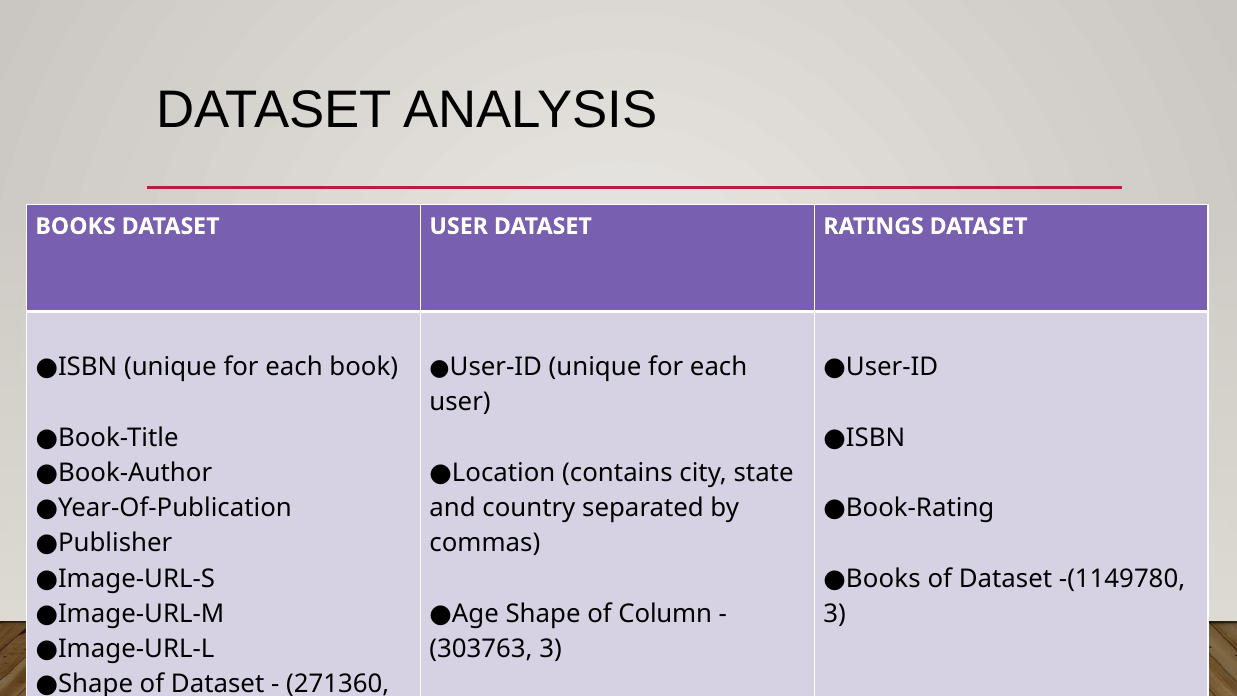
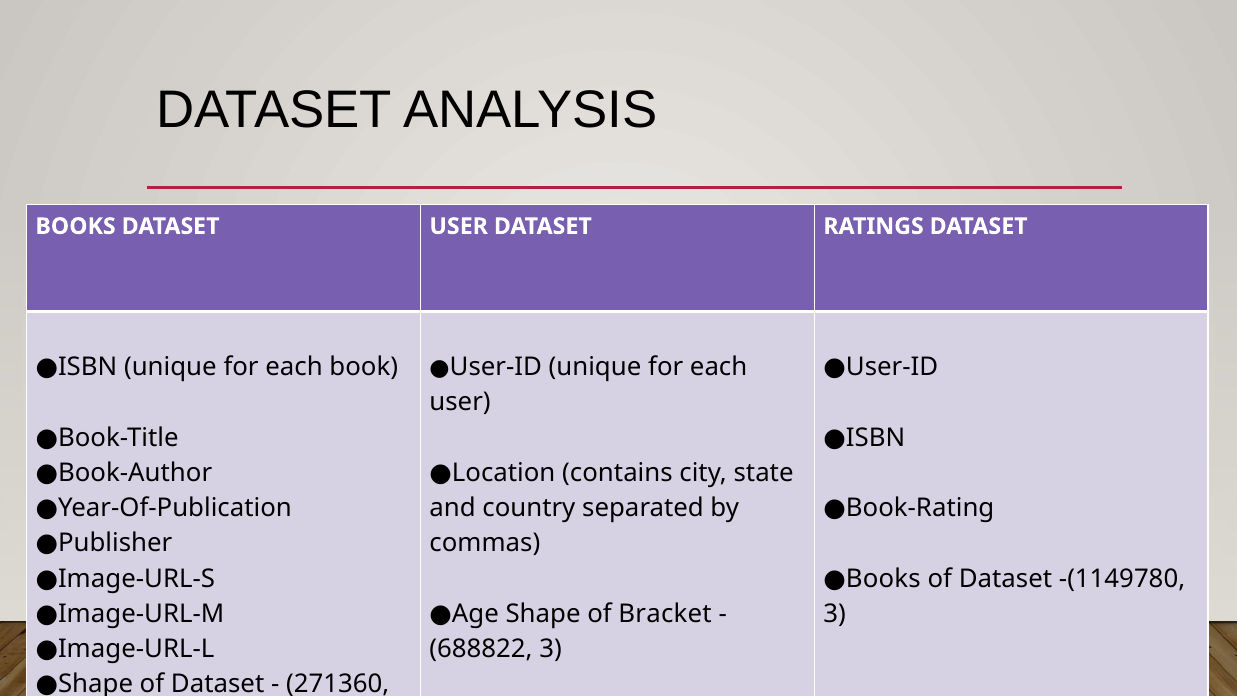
Column: Column -> Bracket (665, 614)
303763: 303763 -> 688822 (481, 649)
